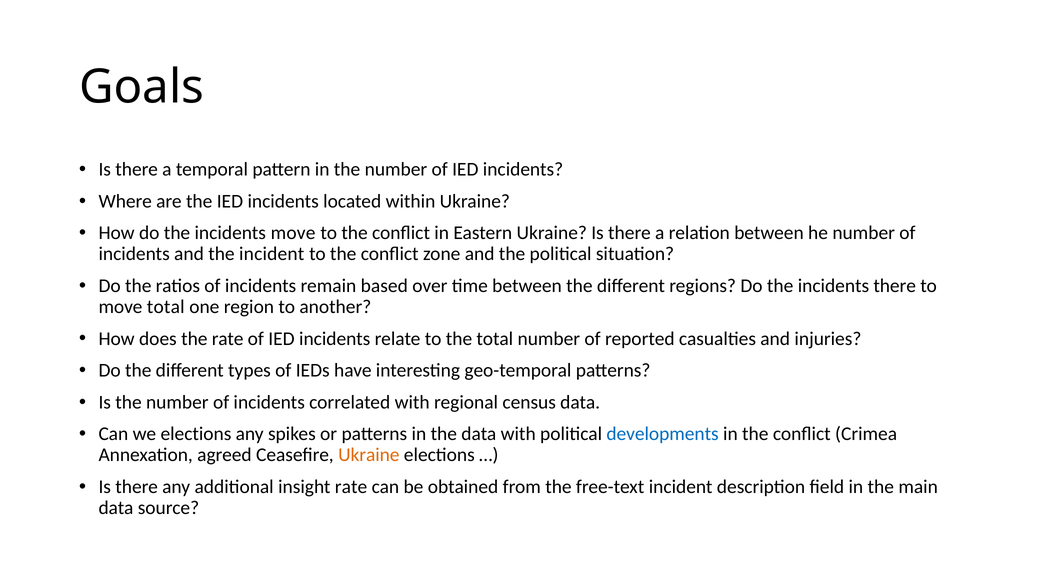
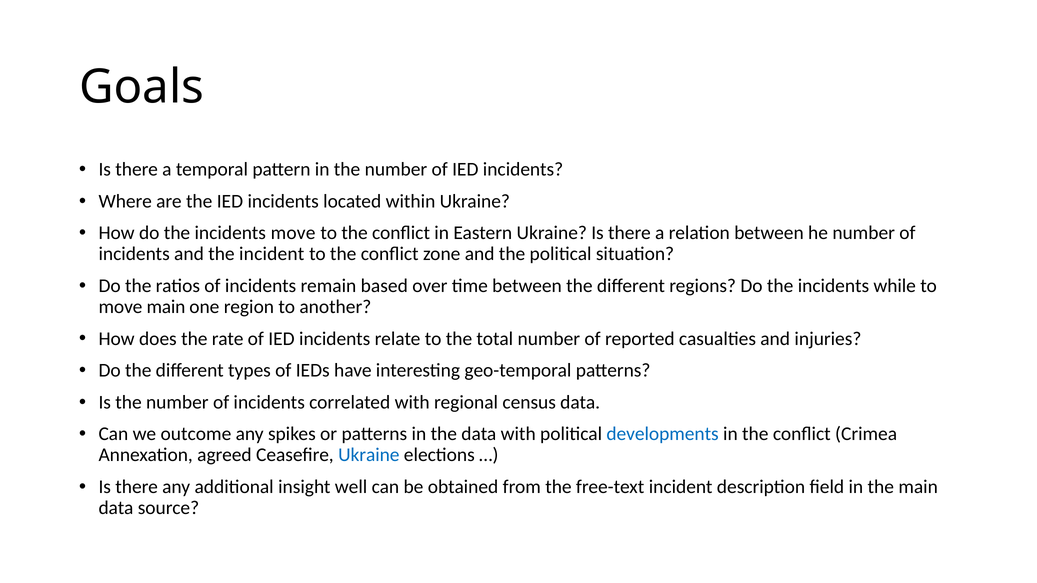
incidents there: there -> while (895, 286)
move total: total -> main (166, 307)
we elections: elections -> outcome (196, 434)
Ukraine colour: orange -> blue (369, 455)
insight rate: rate -> well (351, 487)
